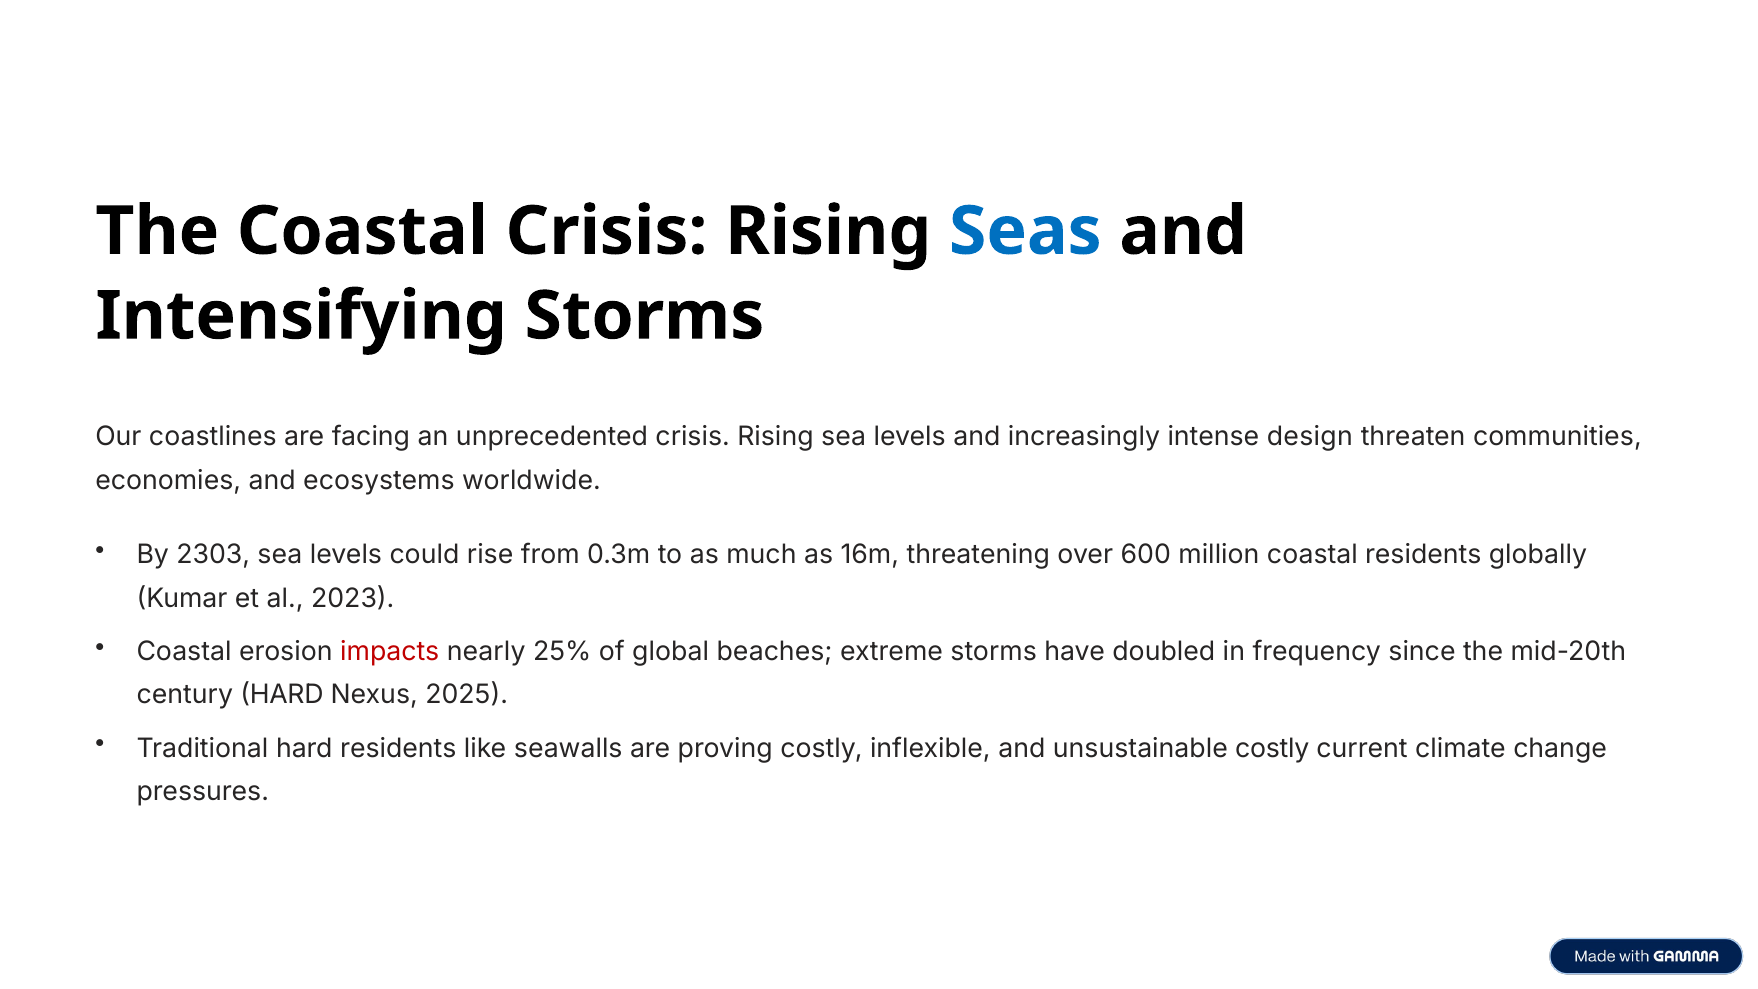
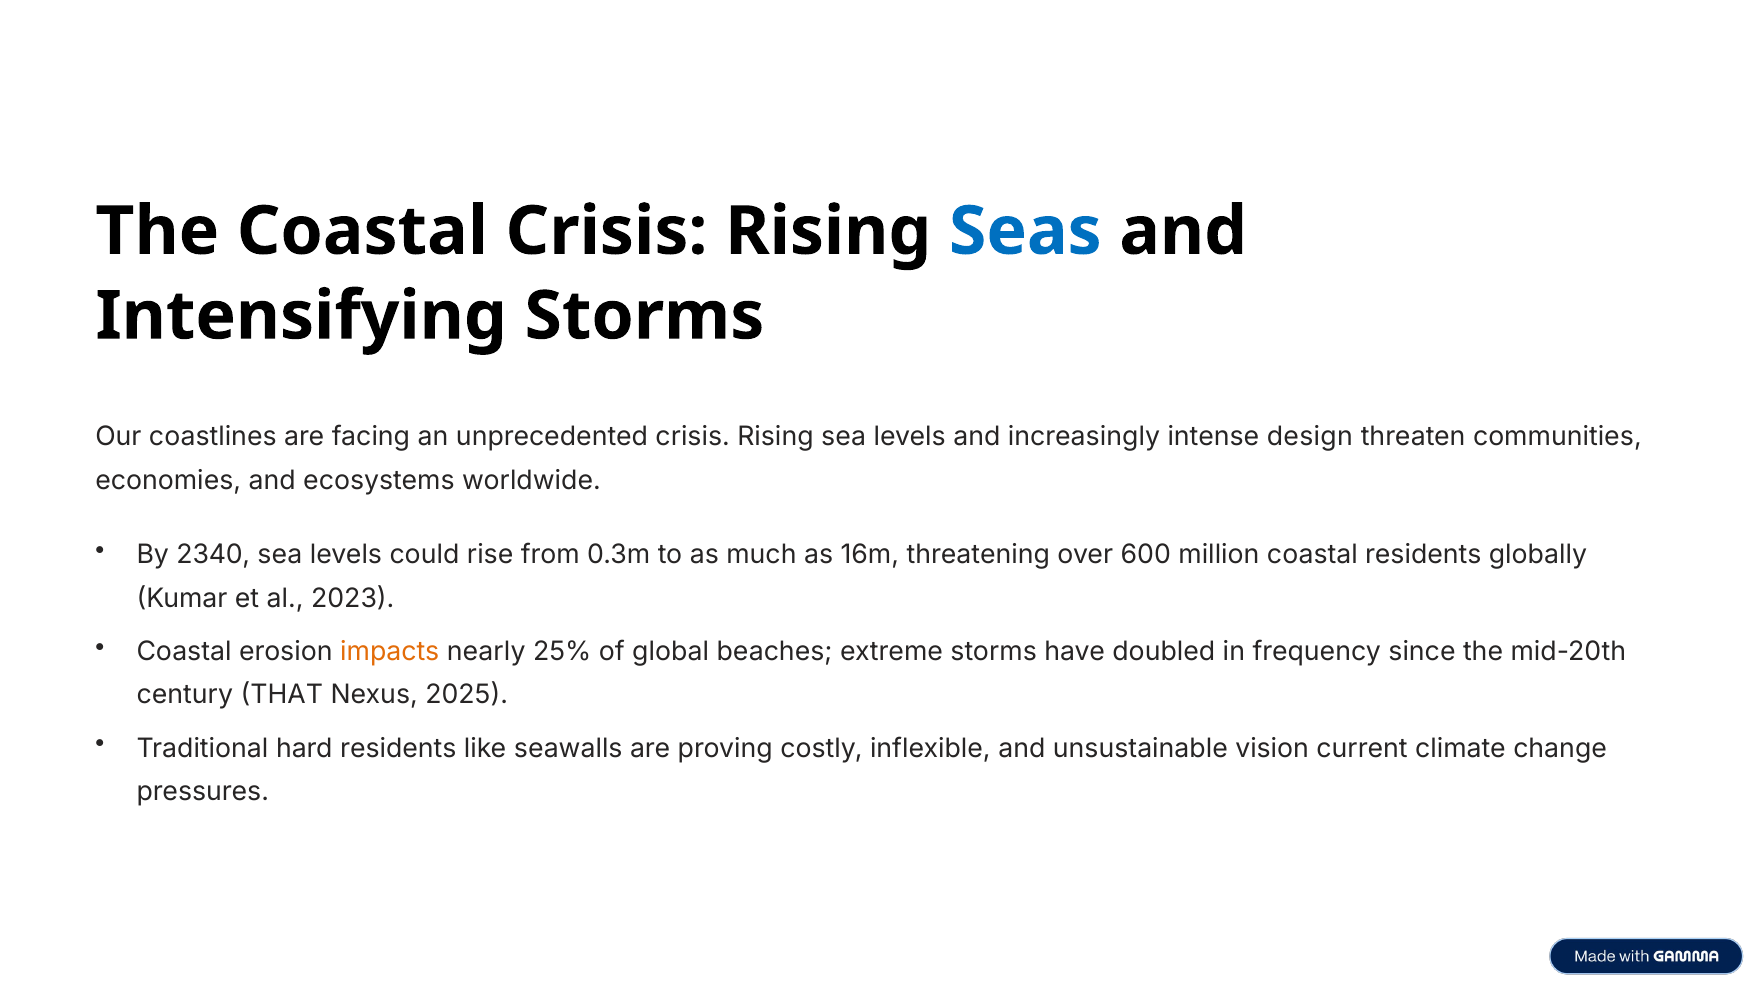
2303: 2303 -> 2340 (213, 555)
impacts colour: red -> orange (390, 651)
century HARD: HARD -> THAT (282, 695)
unsustainable costly: costly -> vision (1272, 748)
